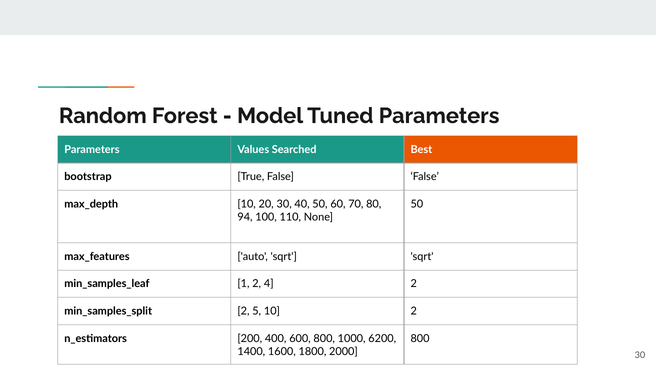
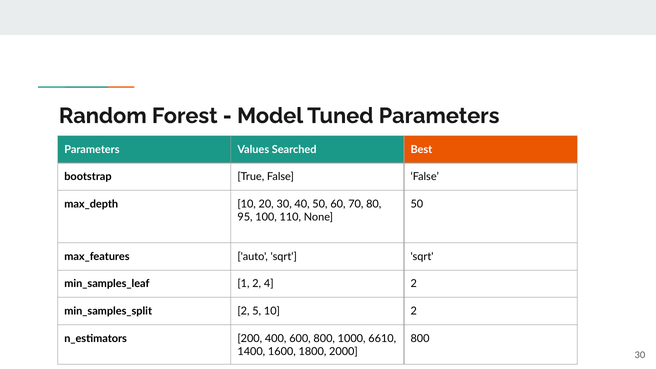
94: 94 -> 95 (245, 217)
6200: 6200 -> 6610 (382, 338)
